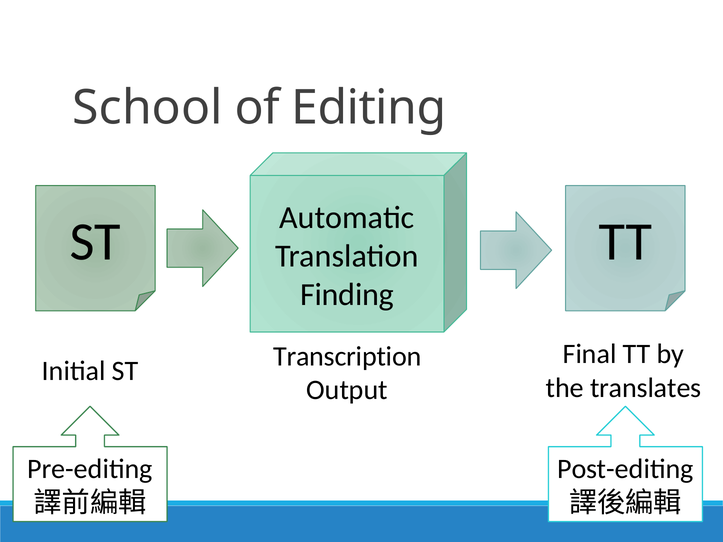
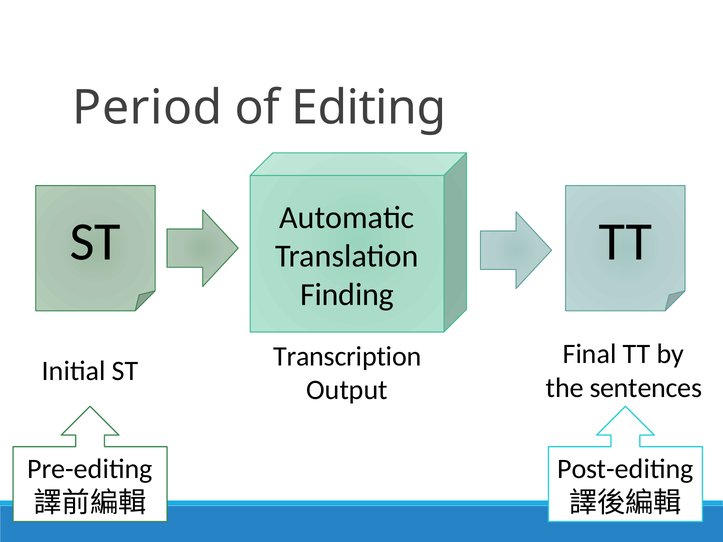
School: School -> Period (147, 108)
translates: translates -> sentences (646, 388)
